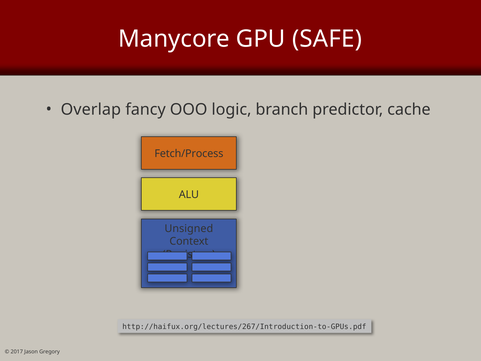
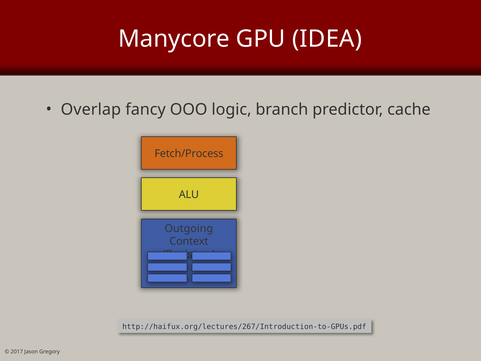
SAFE: SAFE -> IDEA (327, 39)
Unsigned: Unsigned -> Outgoing (189, 228)
